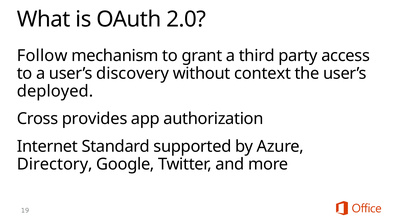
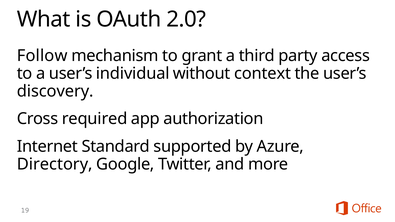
discovery: discovery -> individual (133, 73)
deployed: deployed -> discovery (55, 91)
provides: provides -> required (95, 119)
